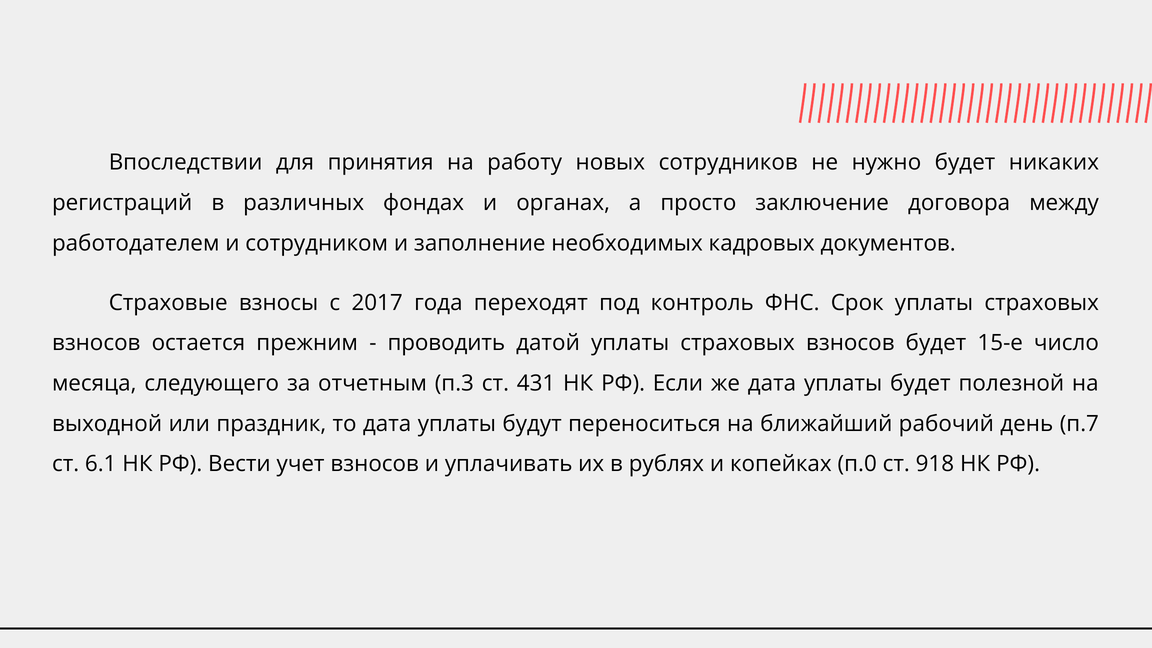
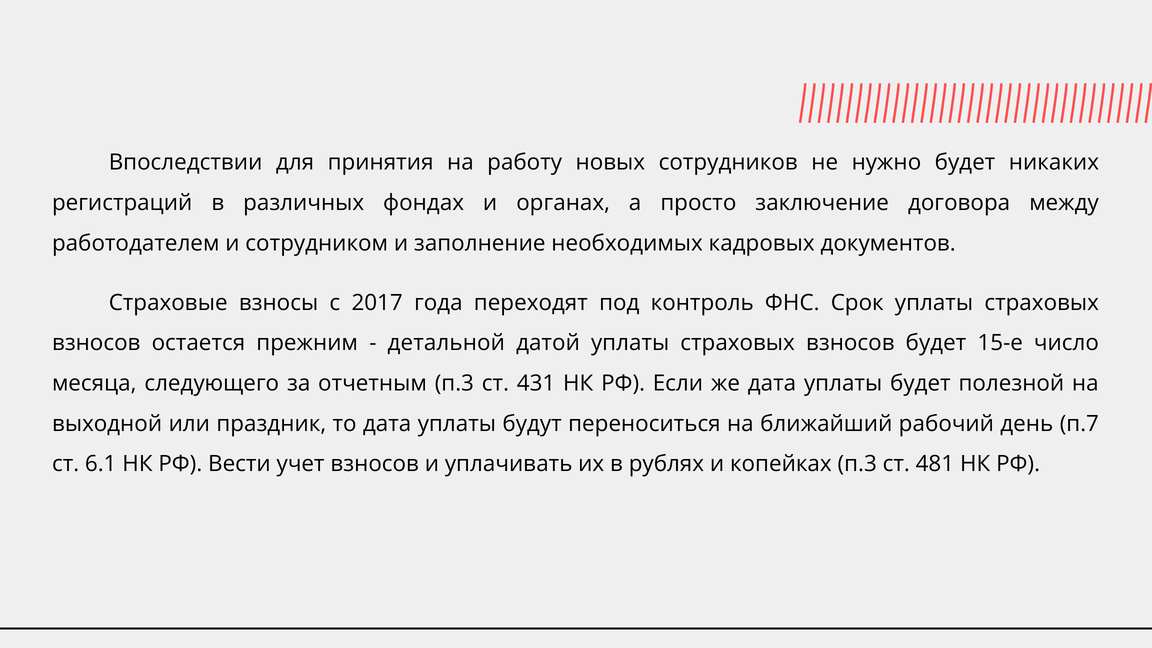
проводить: проводить -> детальной (446, 343)
копейках п.0: п.0 -> п.3 (857, 464)
918: 918 -> 481 (935, 464)
